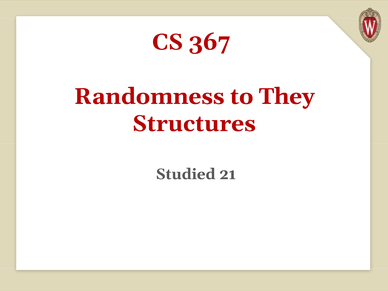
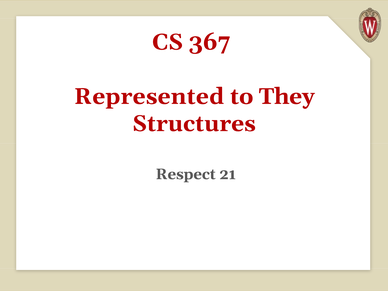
Randomness: Randomness -> Represented (149, 96)
Studied: Studied -> Respect (186, 174)
